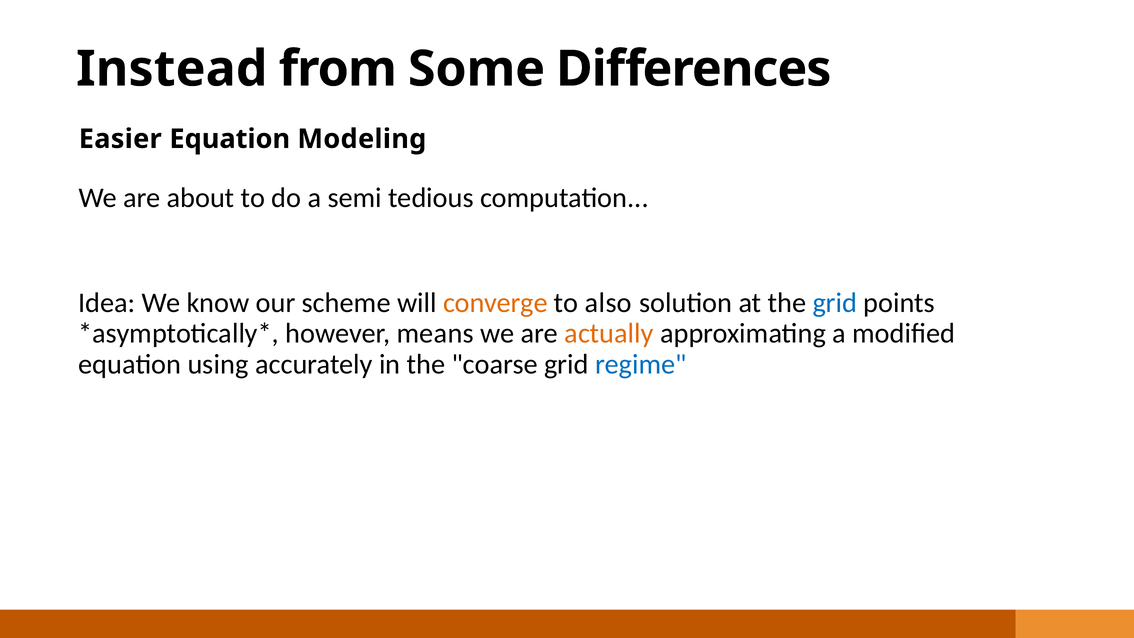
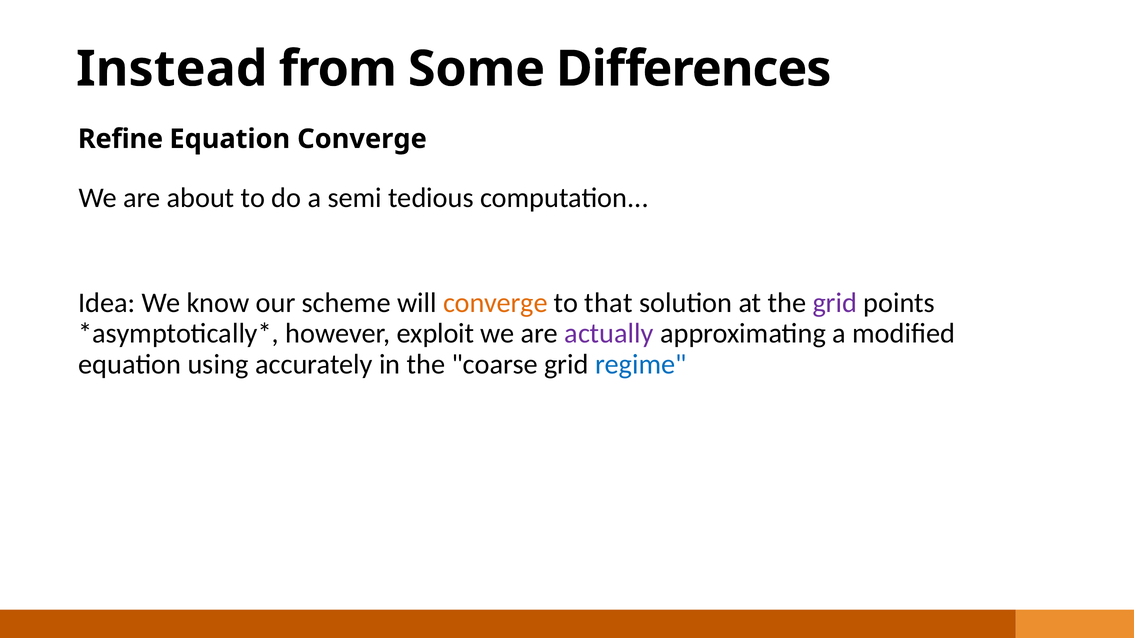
Easier: Easier -> Refine (120, 139)
Equation Modeling: Modeling -> Converge (362, 139)
also: also -> that (608, 303)
grid colour: blue -> purple (835, 303)
means: means -> exploit (435, 333)
actually colour: orange -> purple (609, 333)
